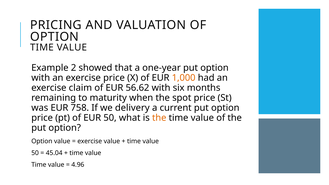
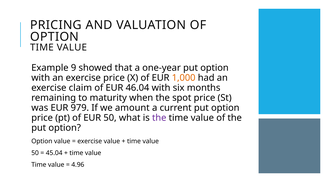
2: 2 -> 9 (74, 68)
56.62: 56.62 -> 46.04 (137, 88)
758: 758 -> 979 (80, 108)
delivery: delivery -> amount (132, 108)
the colour: orange -> purple (159, 118)
